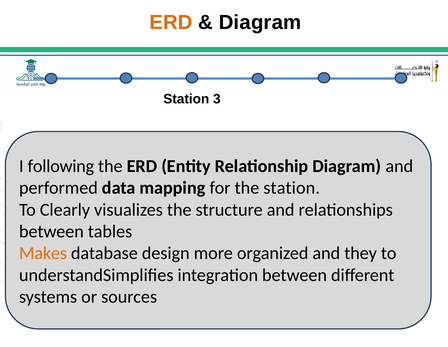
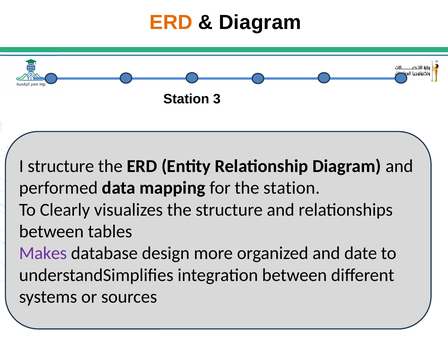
I following: following -> structure (61, 166)
Makes colour: orange -> purple (43, 253)
they: they -> date (361, 253)
